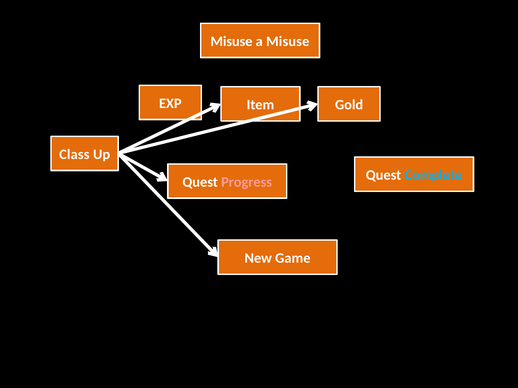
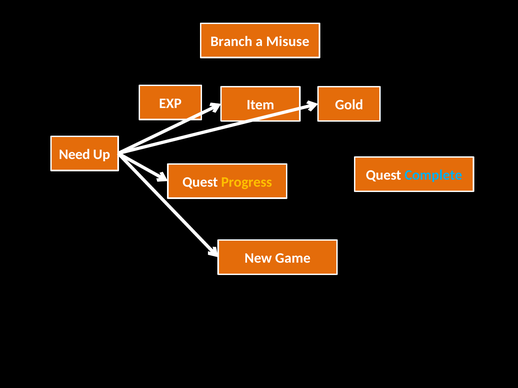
Misuse: Misuse -> Branch (231, 42)
Class: Class -> Need (75, 155)
Progress colour: pink -> yellow (247, 182)
